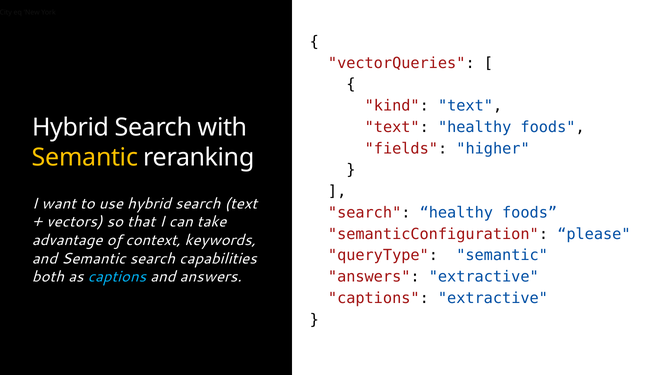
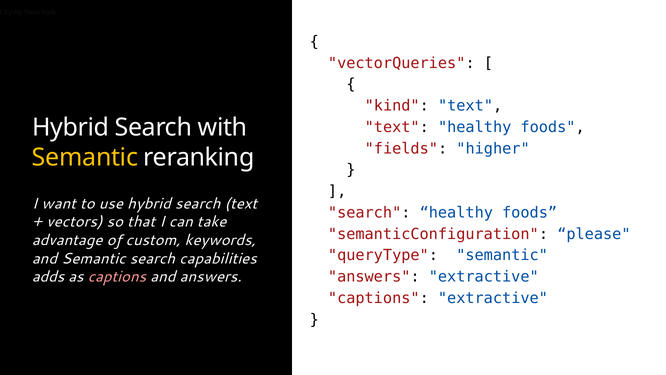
context: context -> custom (153, 240)
both: both -> adds (48, 277)
captions colour: light blue -> pink (117, 277)
